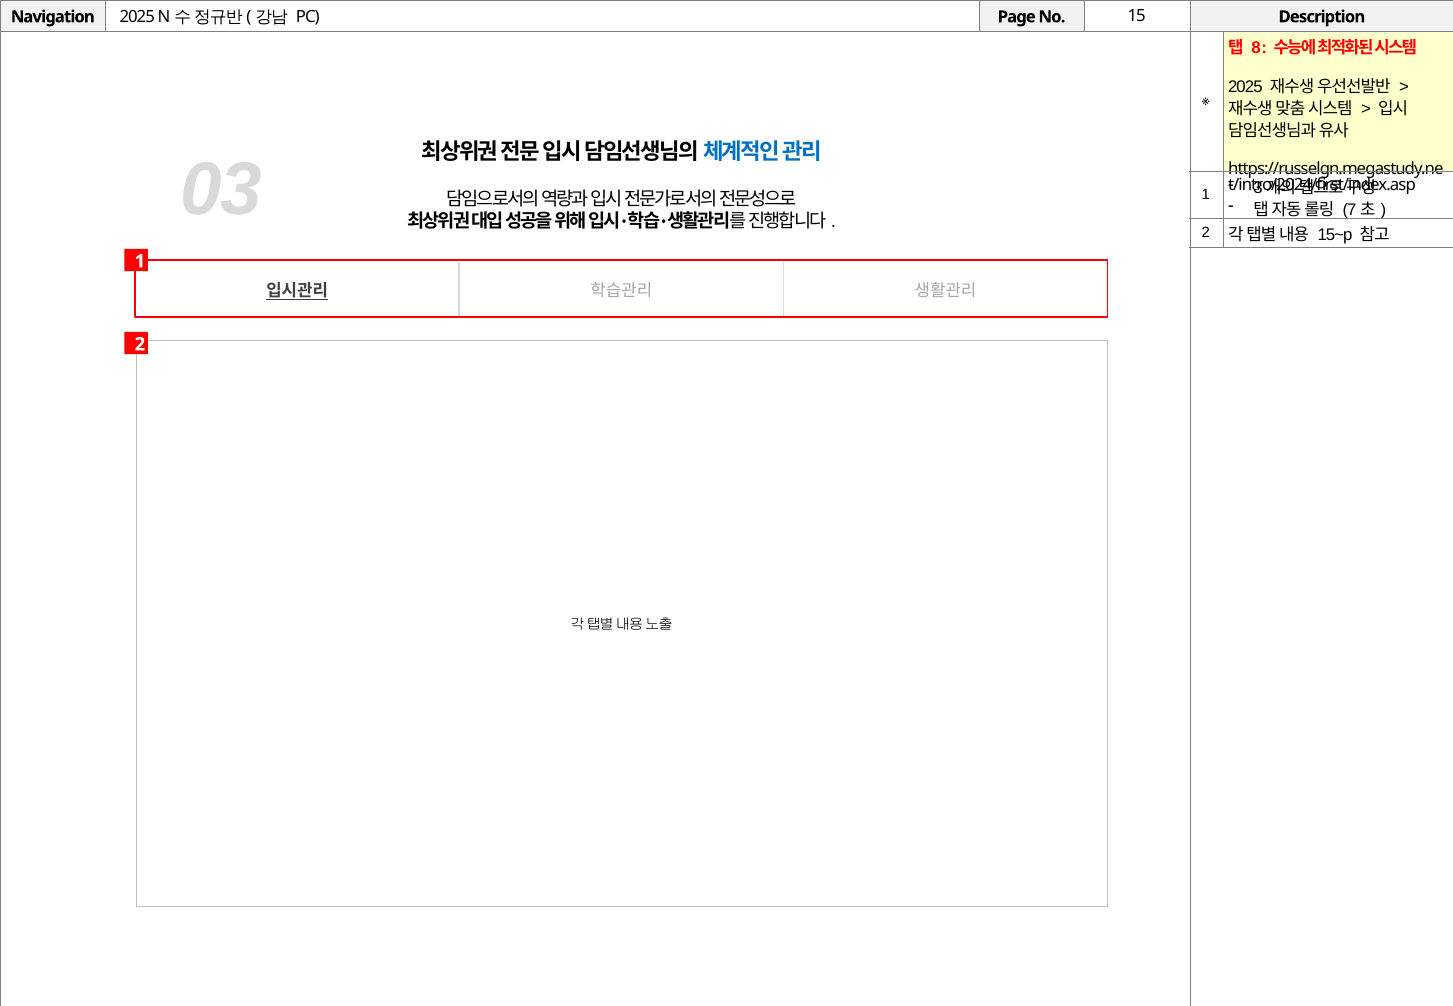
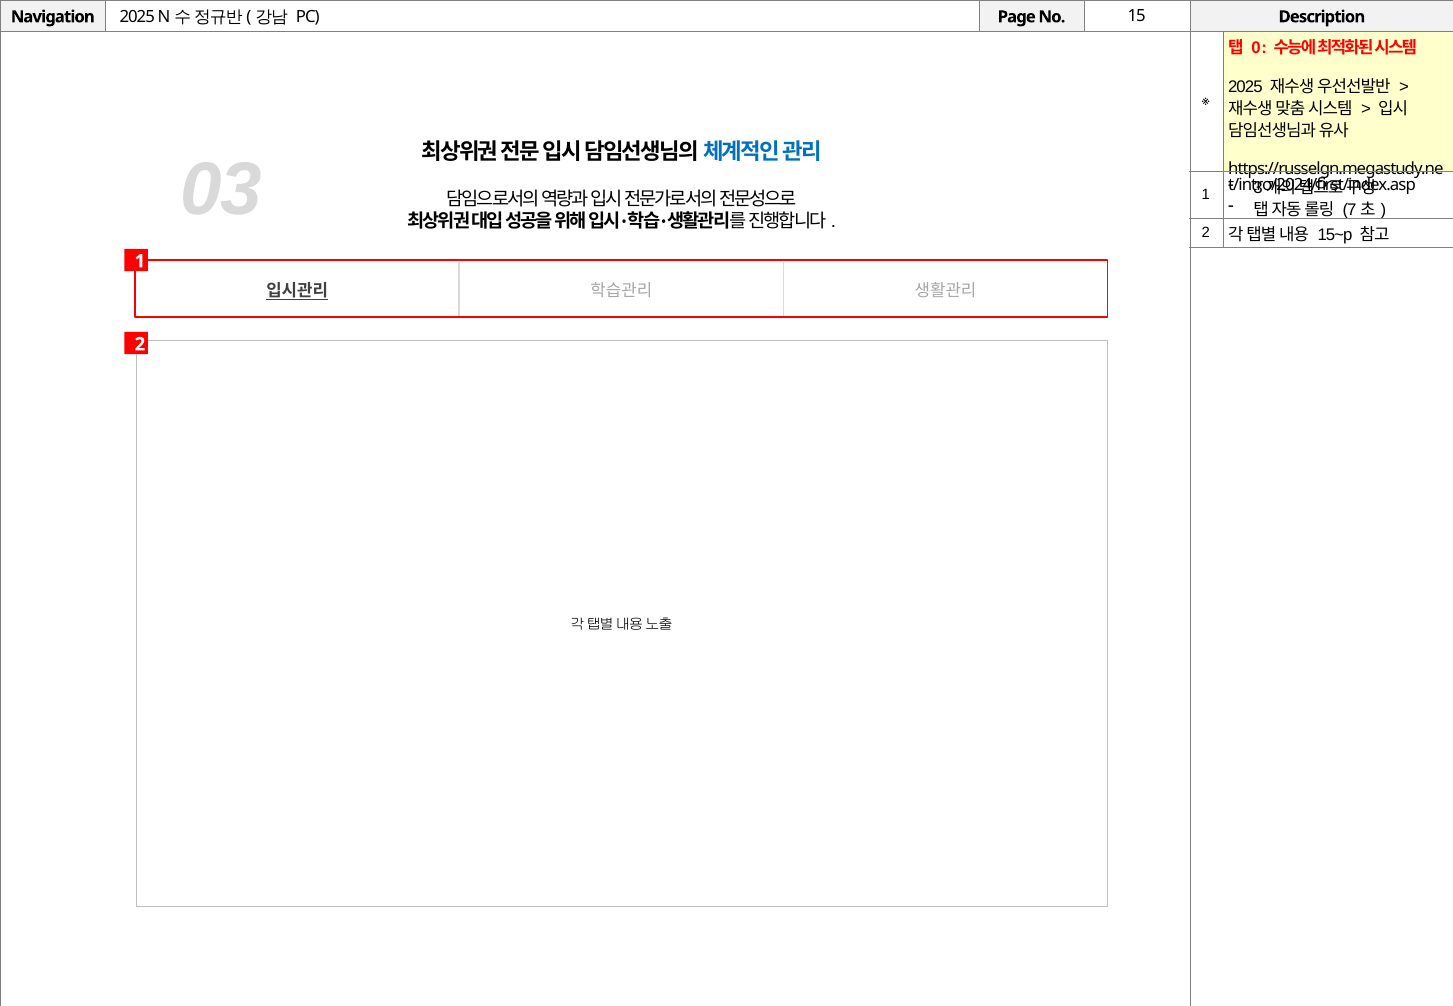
8: 8 -> 0 (1256, 48)
